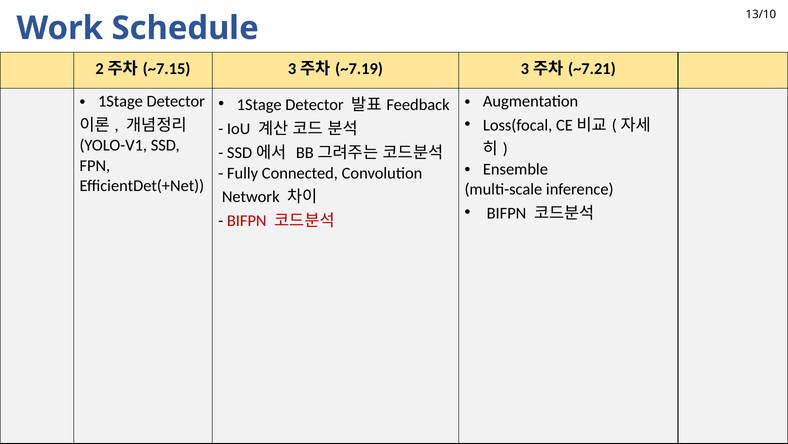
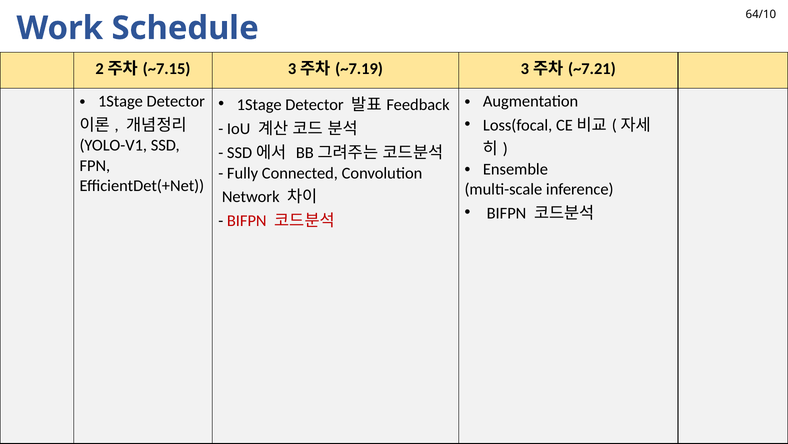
13/10: 13/10 -> 64/10 (761, 14)
